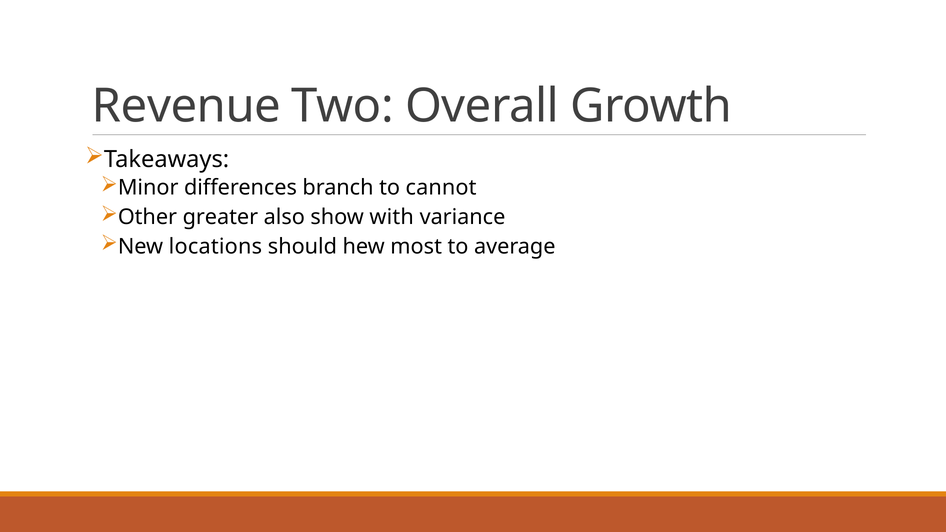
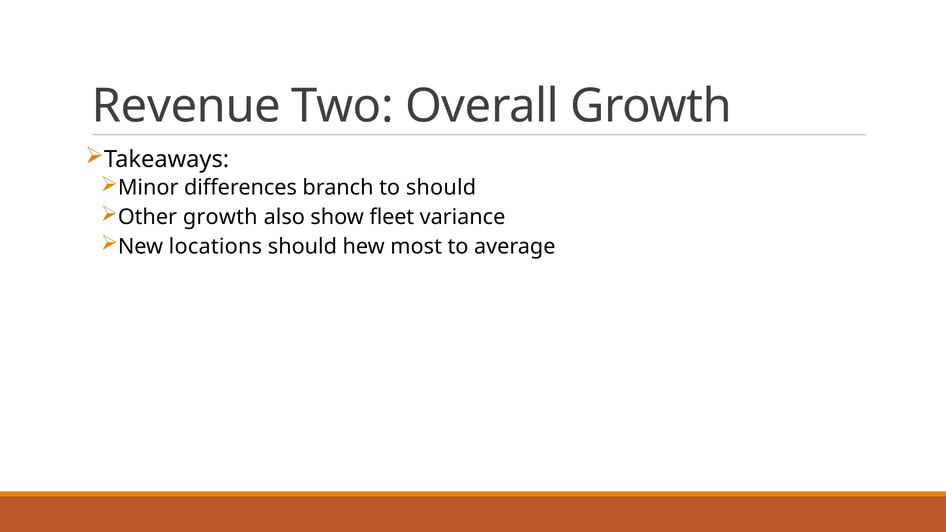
to cannot: cannot -> should (441, 188)
Other greater: greater -> growth (220, 217)
with: with -> fleet (392, 217)
